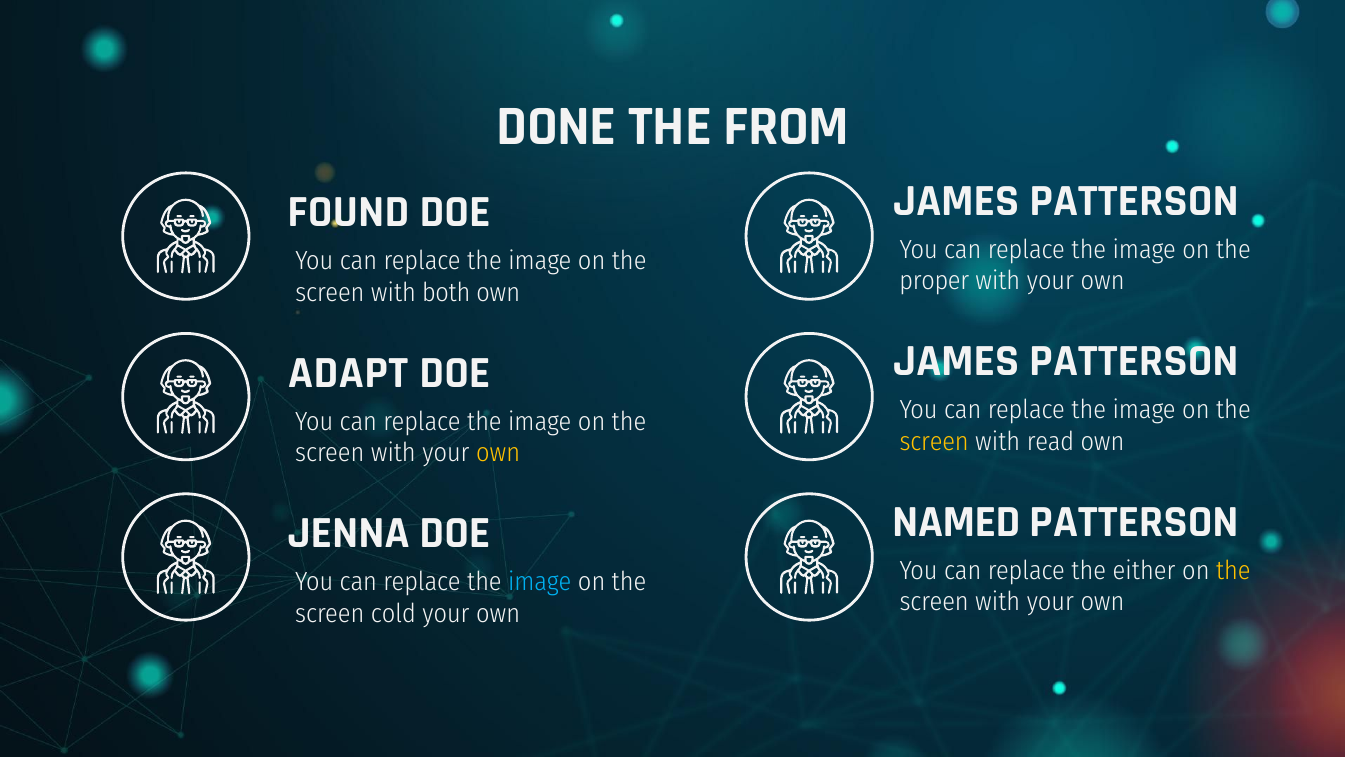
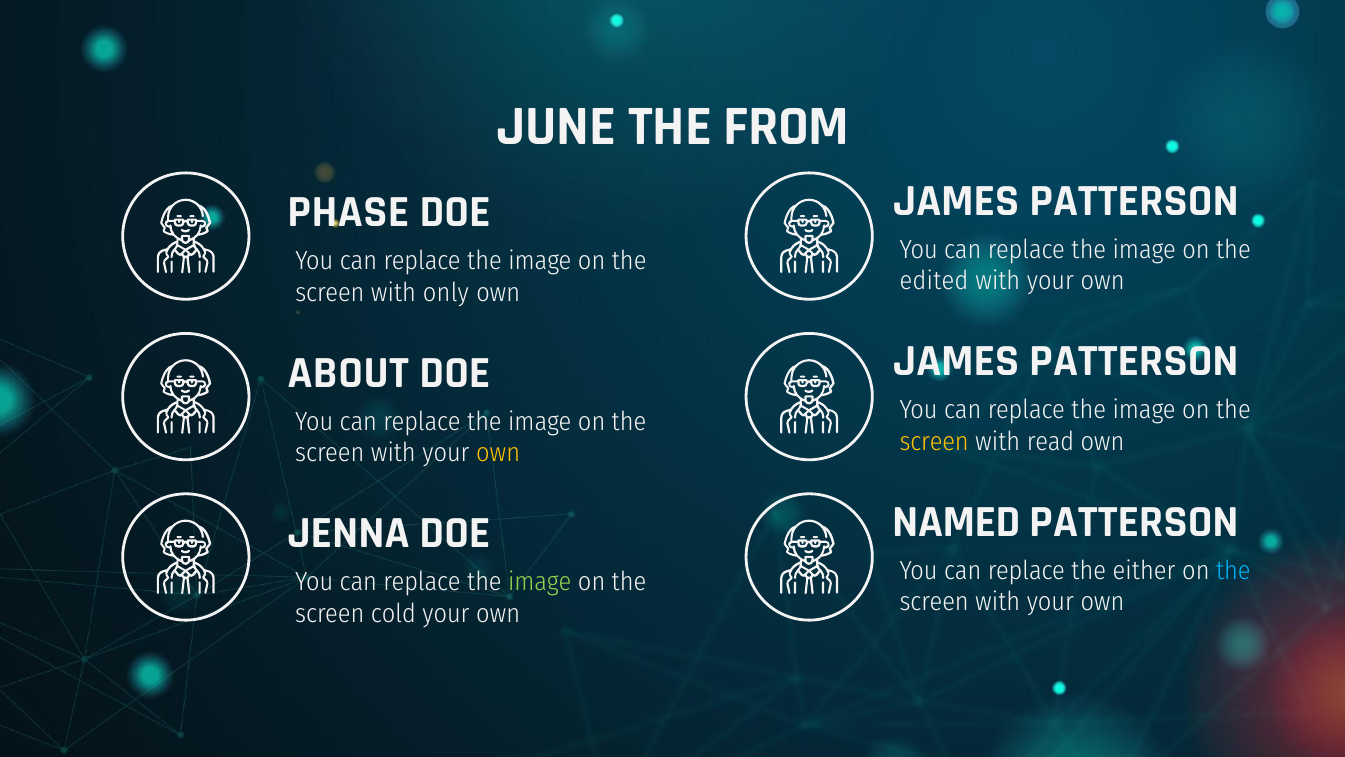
DONE: DONE -> JUNE (557, 126)
FOUND: FOUND -> PHASE (348, 212)
proper: proper -> edited (934, 281)
both: both -> only (446, 292)
ADAPT: ADAPT -> ABOUT (348, 372)
the colour: yellow -> light blue (1233, 570)
image colour: light blue -> light green (540, 582)
